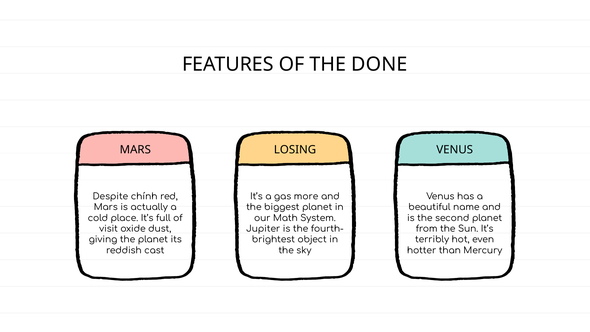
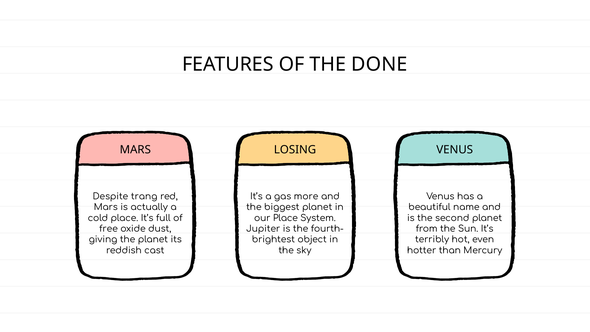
chính: chính -> trang (144, 196)
our Math: Math -> Place (285, 218)
visit: visit -> free (109, 229)
